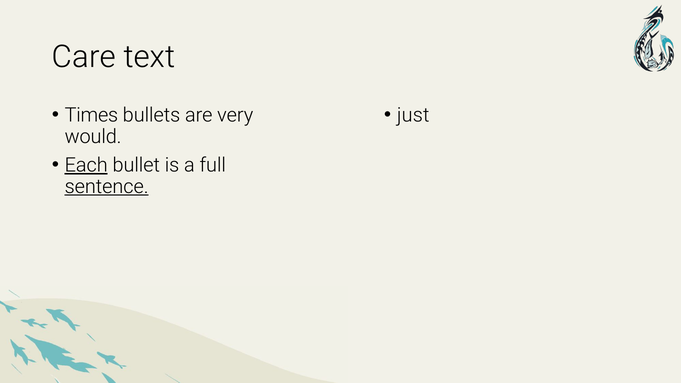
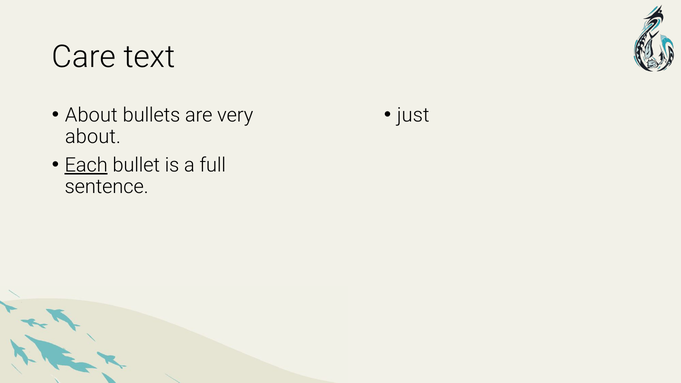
Times: Times -> About (91, 115)
would: would -> about (93, 137)
sentence underline: present -> none (107, 187)
